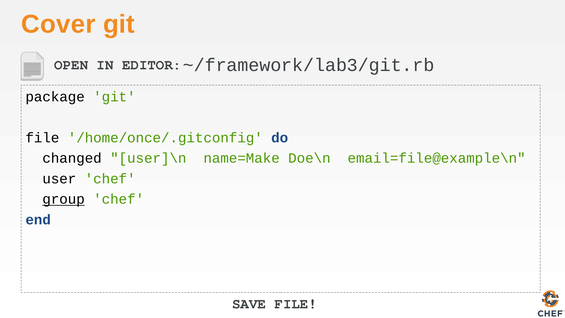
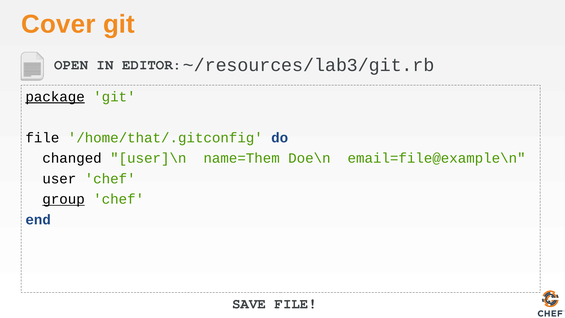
~/framework/lab3/git.rb: ~/framework/lab3/git.rb -> ~/resources/lab3/git.rb (309, 65)
package underline: none -> present (55, 97)
/home/once/.gitconfig: /home/once/.gitconfig -> /home/that/.gitconfig (165, 138)
name=Make: name=Make -> name=Them (242, 158)
